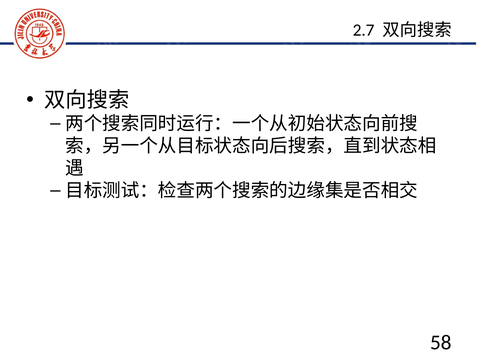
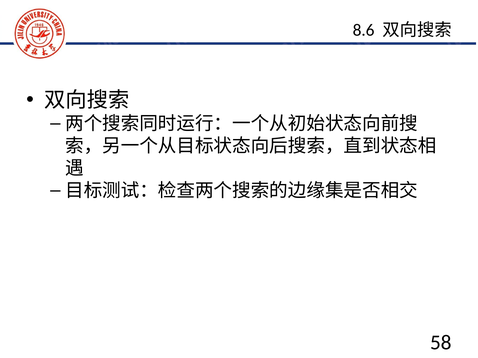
2.7: 2.7 -> 8.6 (364, 30)
